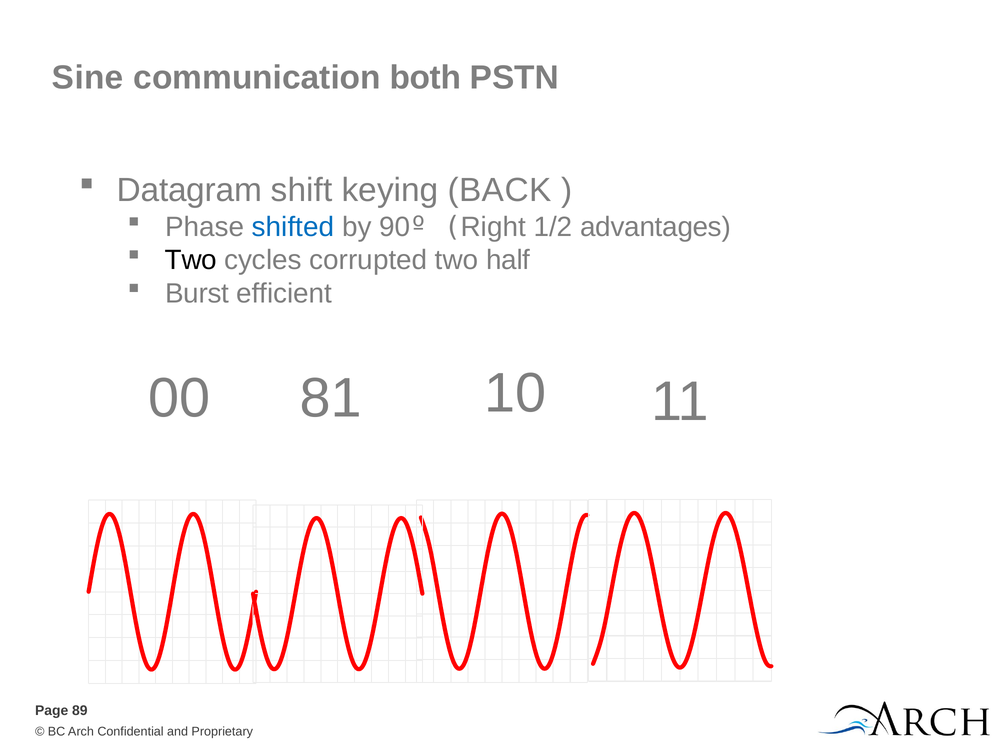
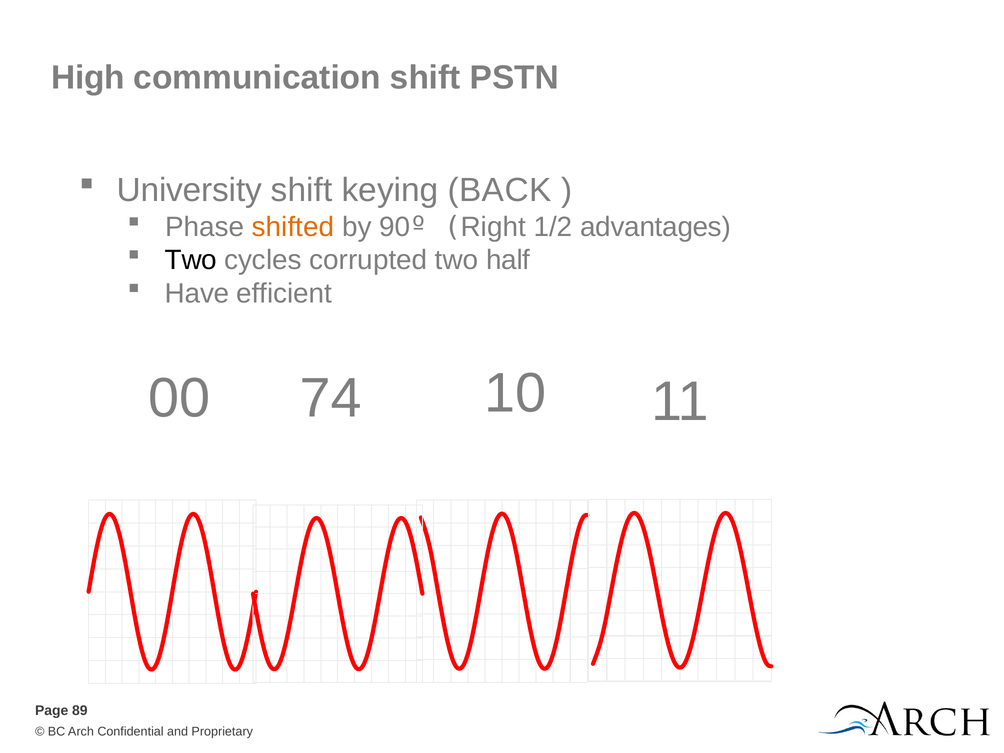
Sine: Sine -> High (88, 78)
communication both: both -> shift (425, 78)
Datagram: Datagram -> University (189, 190)
shifted colour: blue -> orange (293, 227)
Burst: Burst -> Have (197, 294)
81: 81 -> 74 (331, 398)
